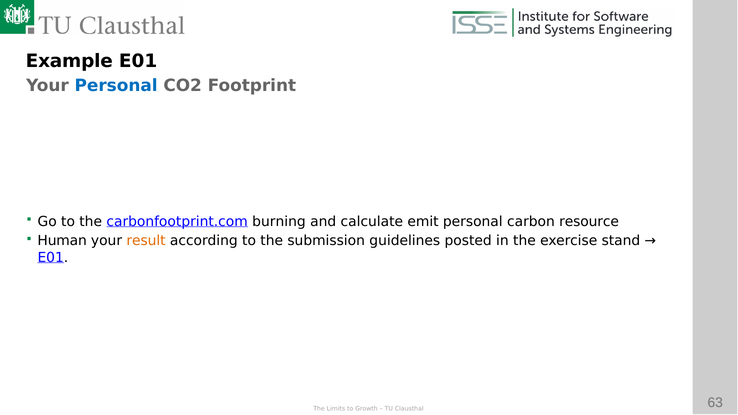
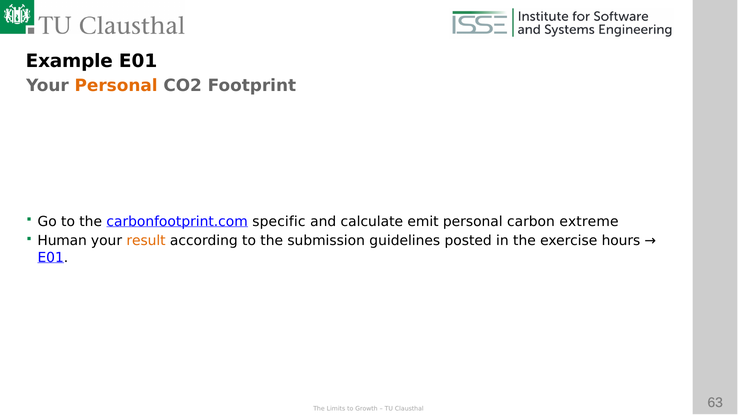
Personal colour: blue -> orange (116, 85)
burning: burning -> specific (279, 222)
resource: resource -> extreme (589, 222)
stand: stand -> hours (621, 241)
